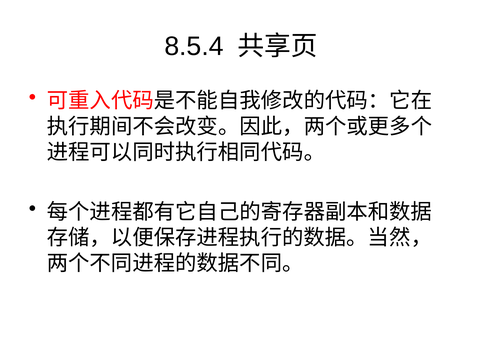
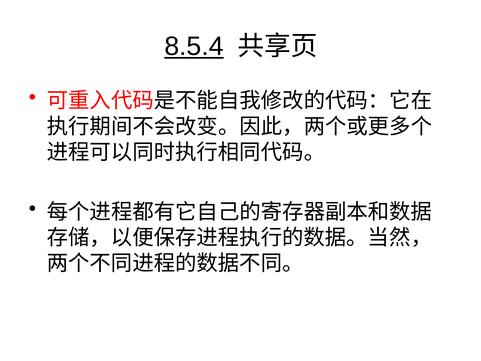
8.5.4 underline: none -> present (194, 46)
